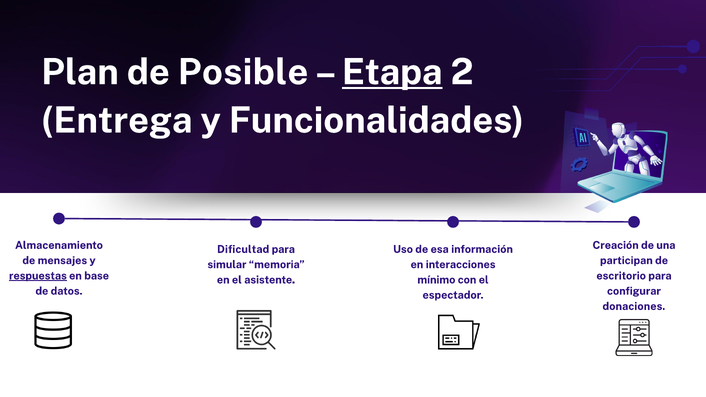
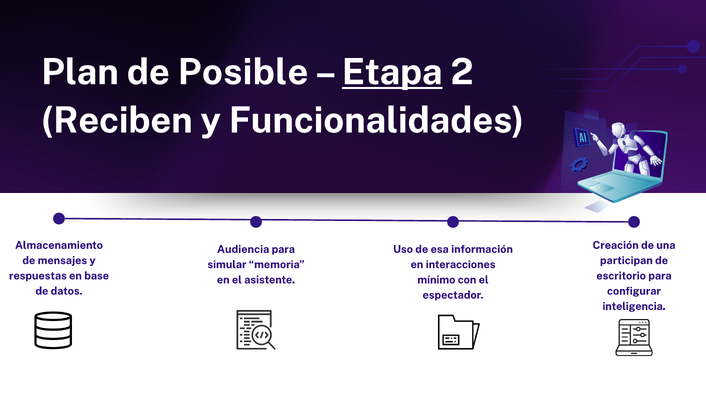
Entrega: Entrega -> Reciben (117, 121)
Dificultad: Dificultad -> Audiencia (243, 249)
respuestas underline: present -> none (38, 276)
donaciones: donaciones -> inteligencia (634, 306)
